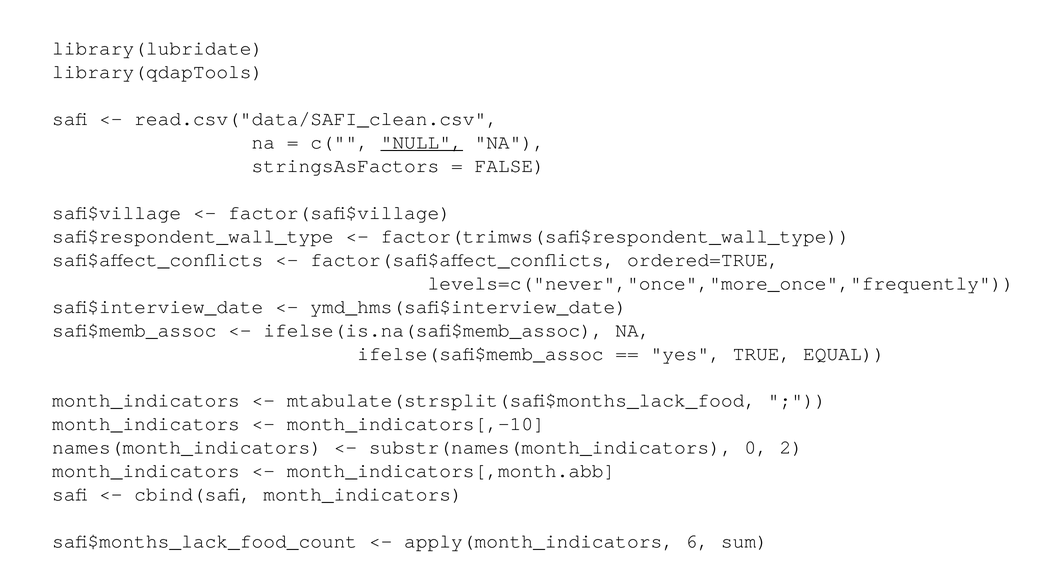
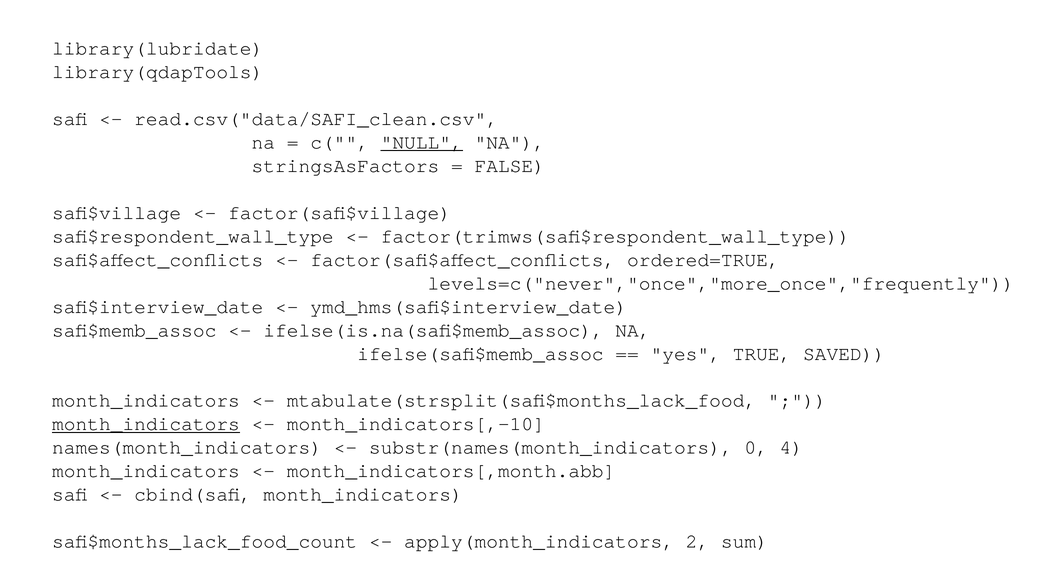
EQUAL: EQUAL -> SAVED (844, 353)
month_indicators underline: none -> present (146, 424)
2: 2 -> 4 (791, 447)
6: 6 -> 2 (697, 541)
